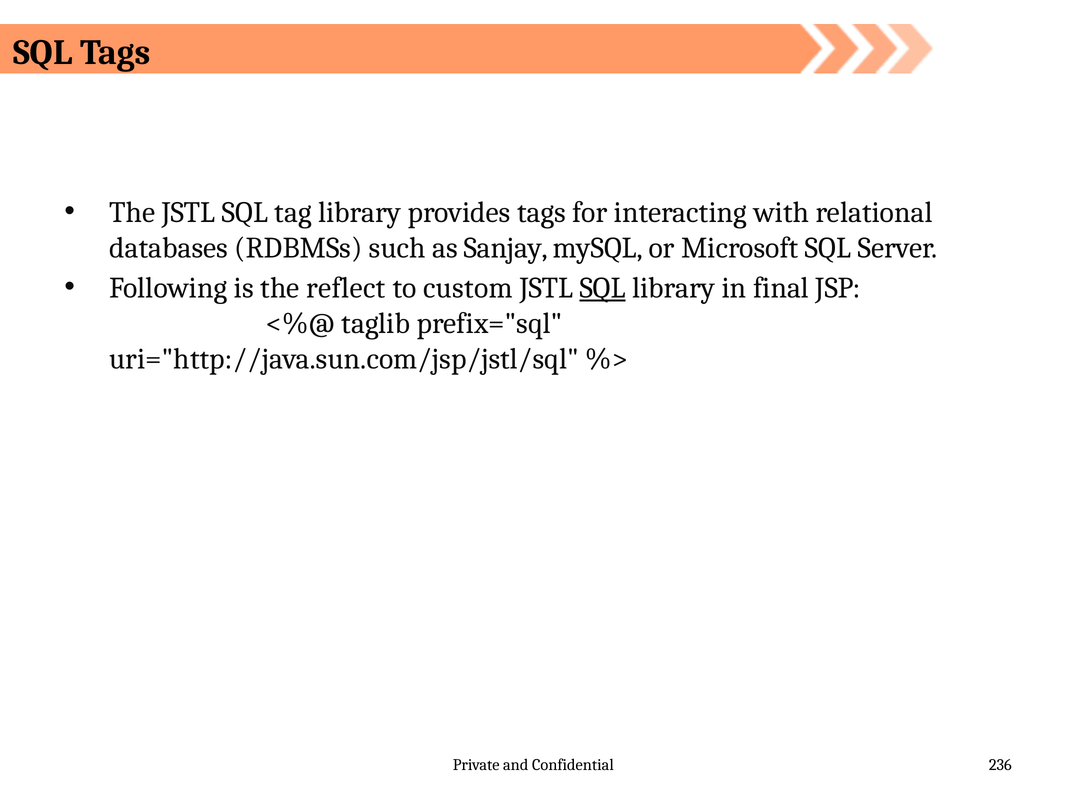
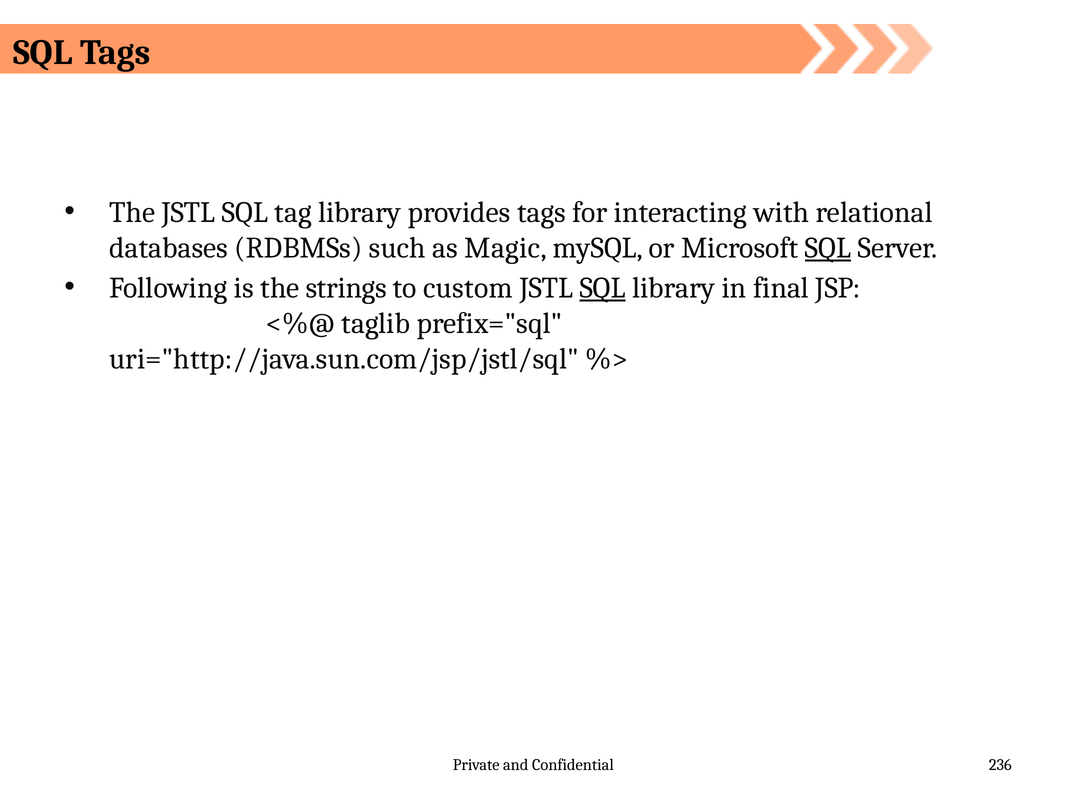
Sanjay: Sanjay -> Magic (506, 248)
SQL underline: none -> present (828, 248)
reflect: reflect -> strings (346, 288)
